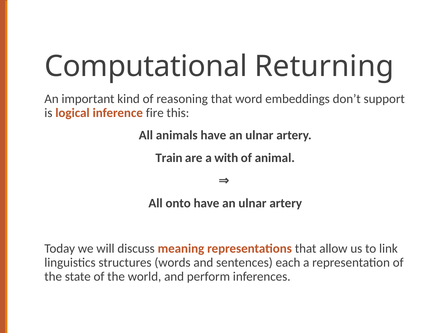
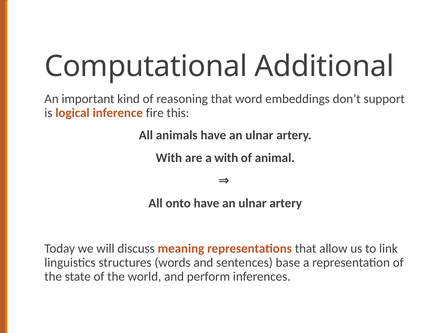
Returning: Returning -> Additional (324, 66)
Train: Train -> With (169, 158)
each: each -> base (288, 262)
